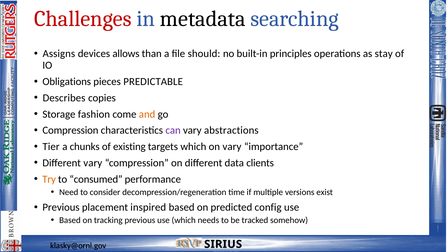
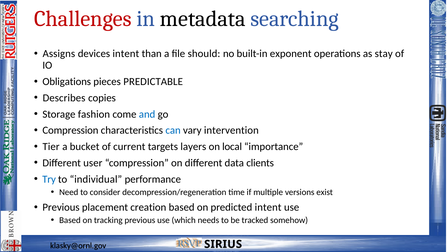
devices allows: allows -> intent (126, 54)
principles: principles -> exponent (291, 54)
and colour: orange -> blue (147, 114)
can colour: purple -> blue (173, 130)
abstractions: abstractions -> intervention (231, 130)
chunks: chunks -> bucket (85, 146)
existing: existing -> current (129, 146)
targets which: which -> layers (193, 146)
on vary: vary -> local (232, 146)
Different vary: vary -> user (93, 163)
Try colour: orange -> blue (49, 179)
consumed: consumed -> individual (96, 179)
inspired: inspired -> creation (148, 207)
predicted config: config -> intent (268, 207)
